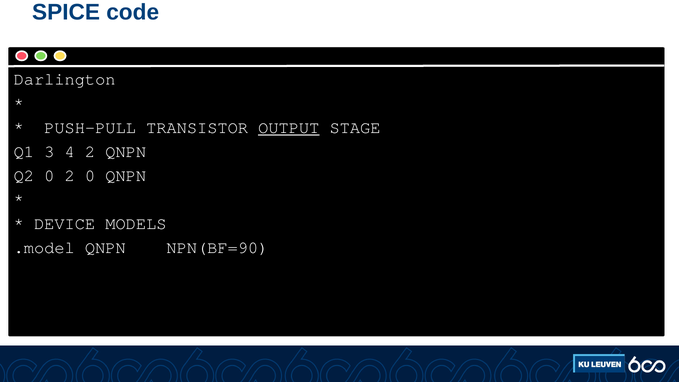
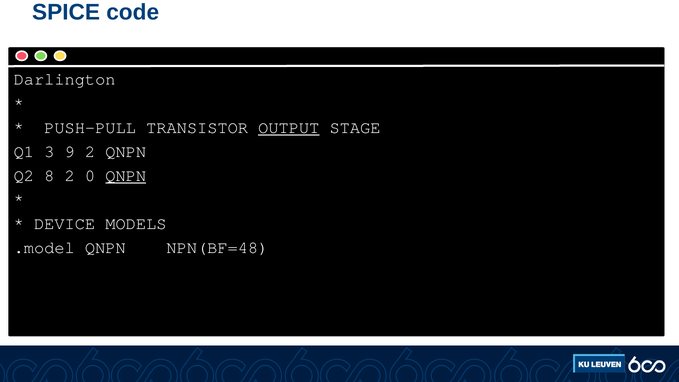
4: 4 -> 9 (70, 152)
Q2 0: 0 -> 8 (49, 176)
QNPN underline: none -> present (126, 176)
NPN(BF=90: NPN(BF=90 -> NPN(BF=48 (217, 248)
